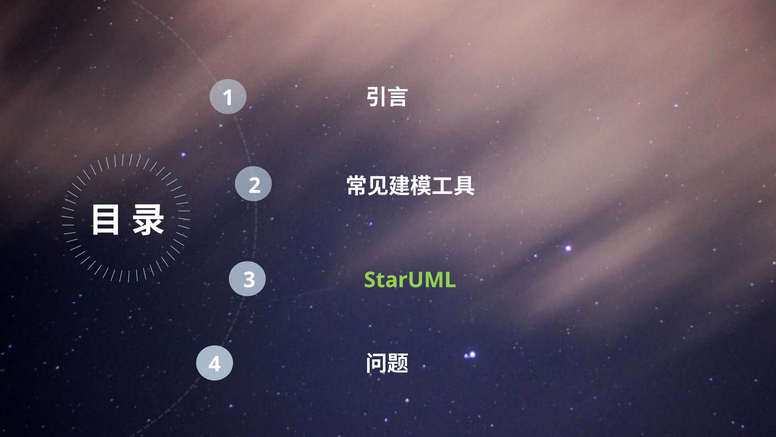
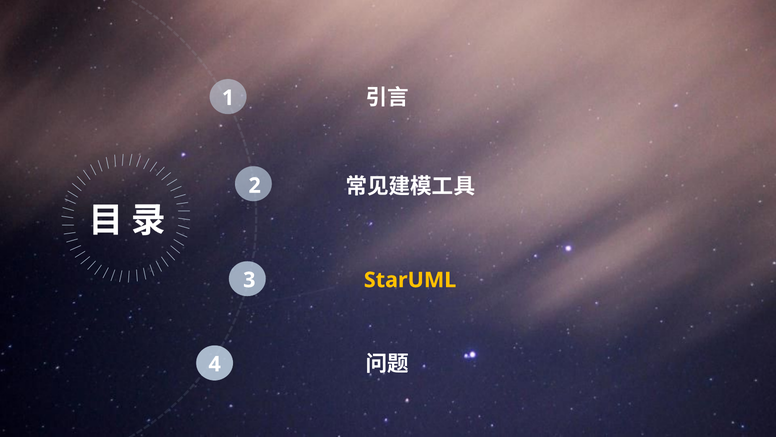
StarUML colour: light green -> yellow (410, 280)
